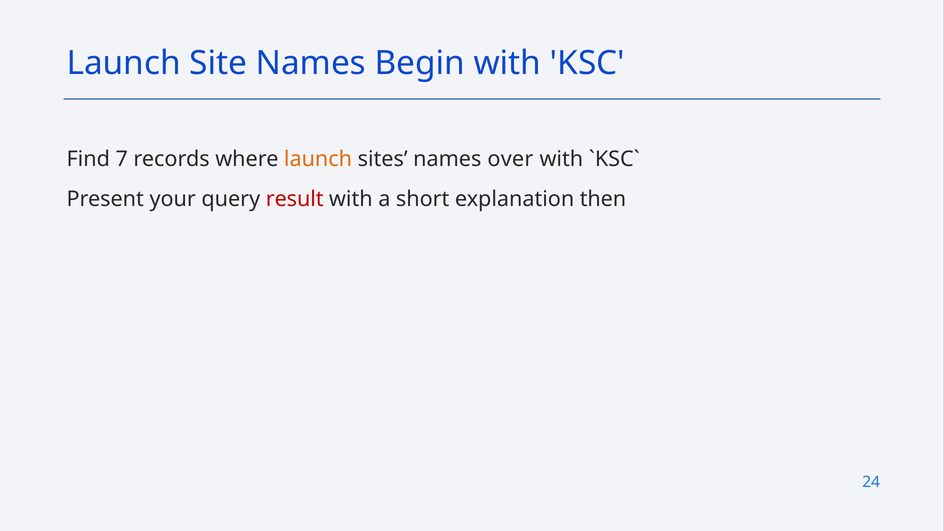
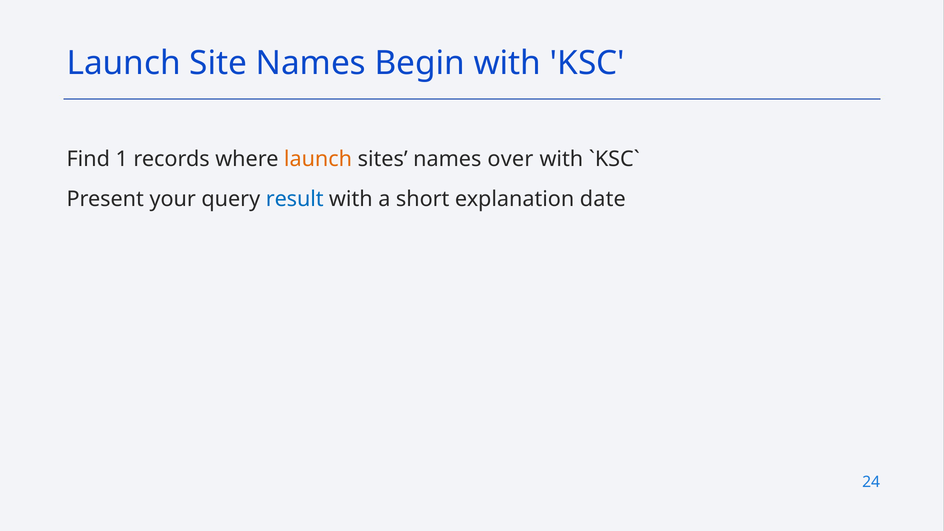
7: 7 -> 1 (122, 159)
result colour: red -> blue (295, 199)
then: then -> date (603, 199)
